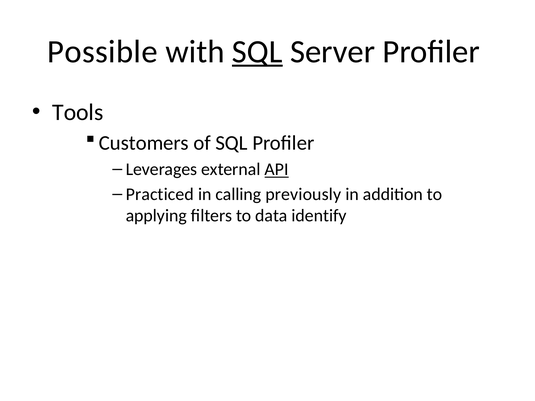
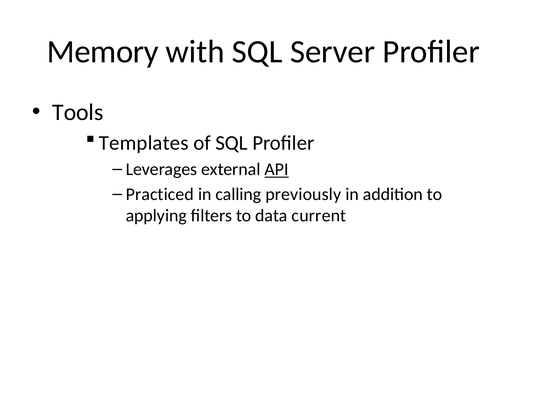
Possible: Possible -> Memory (103, 52)
SQL underline: present -> none (257, 52)
Customers: Customers -> Templates (144, 143)
identify: identify -> current (319, 216)
